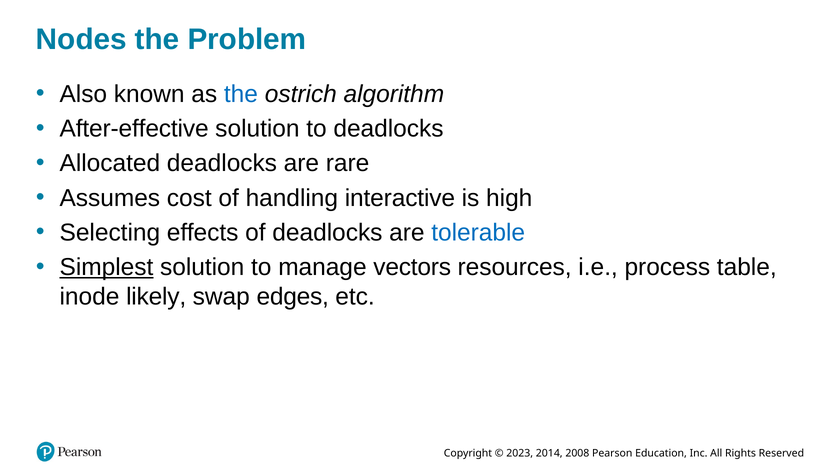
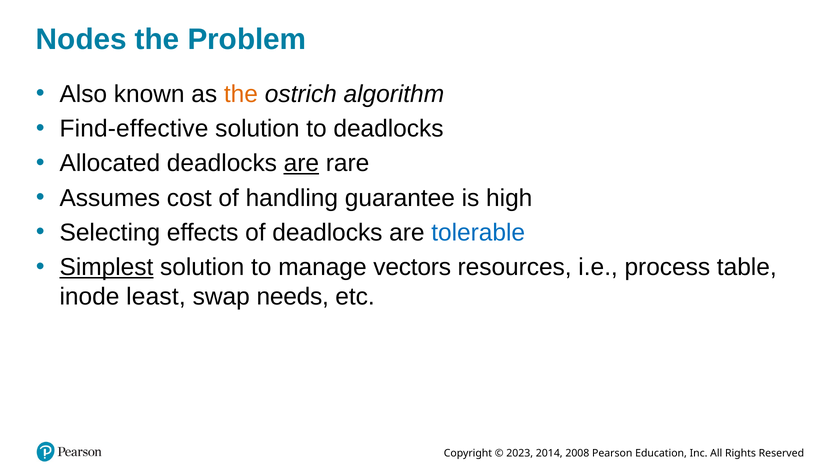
the colour: blue -> orange (241, 94)
After-effective: After-effective -> Find-effective (134, 129)
are underline: none -> present (301, 164)
interactive: interactive -> guarantee (400, 198)
likely: likely -> least (156, 297)
edges: edges -> needs (293, 297)
